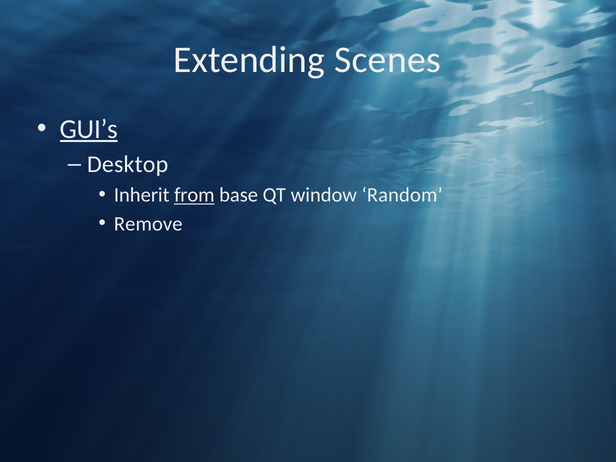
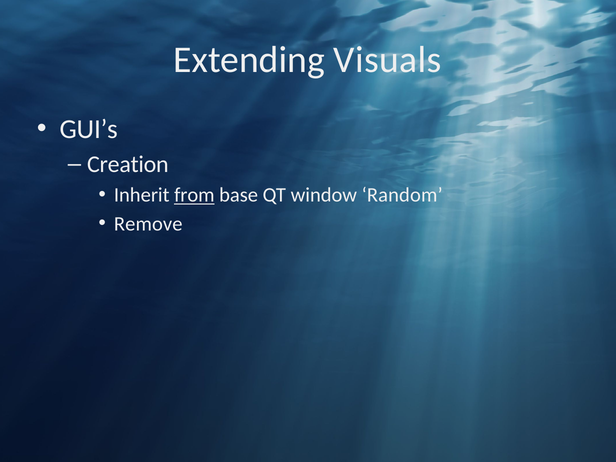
Scenes: Scenes -> Visuals (387, 60)
GUI’s underline: present -> none (89, 129)
Desktop: Desktop -> Creation (128, 165)
